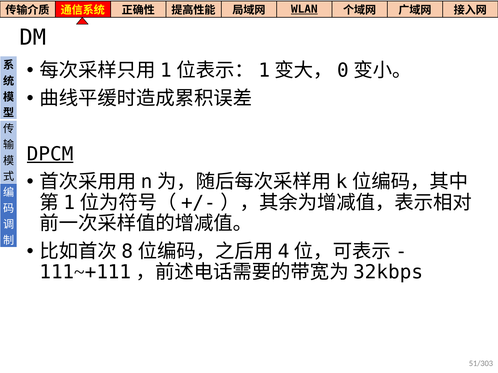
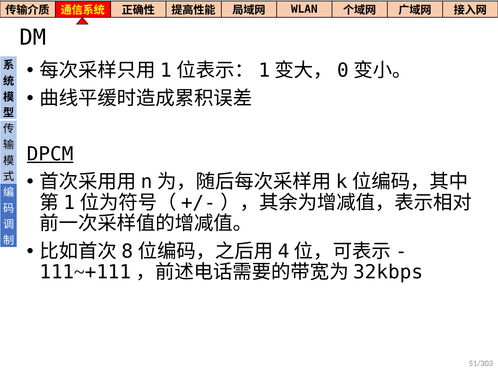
WLAN underline: present -> none (304, 9)
